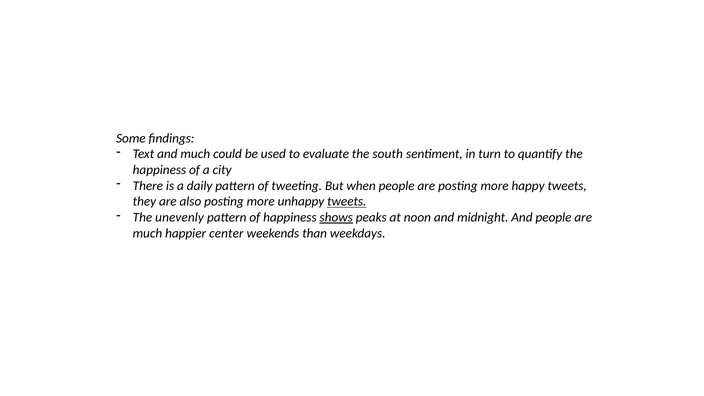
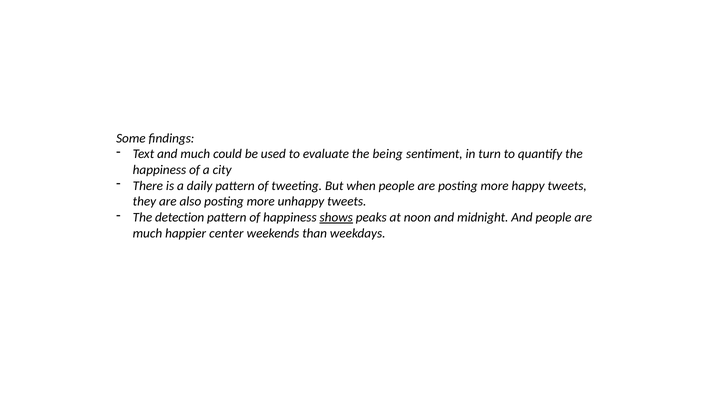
south: south -> being (388, 154)
tweets underline: present -> none (347, 202)
unevenly: unevenly -> detection (180, 217)
